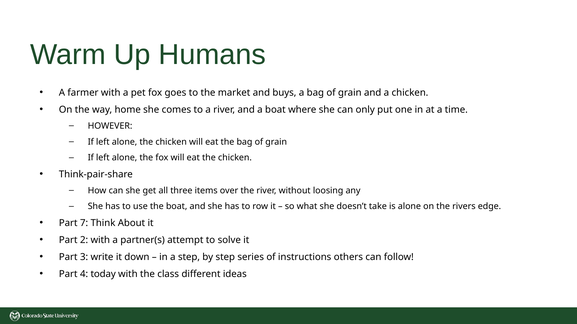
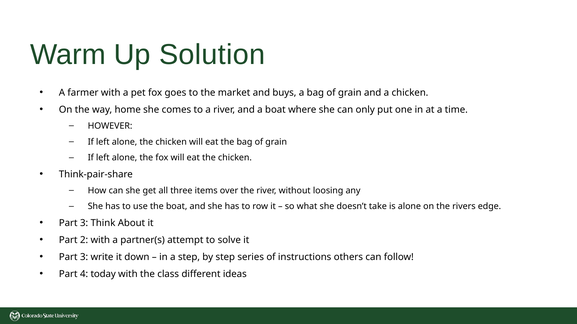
Humans: Humans -> Solution (212, 55)
7: 7 -> 3 (84, 223)
